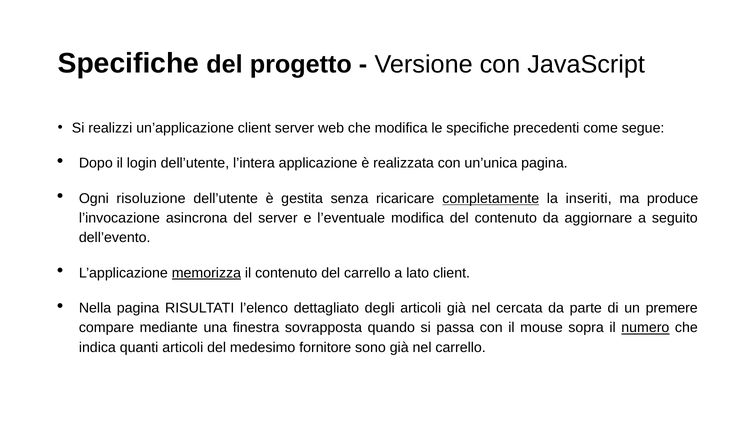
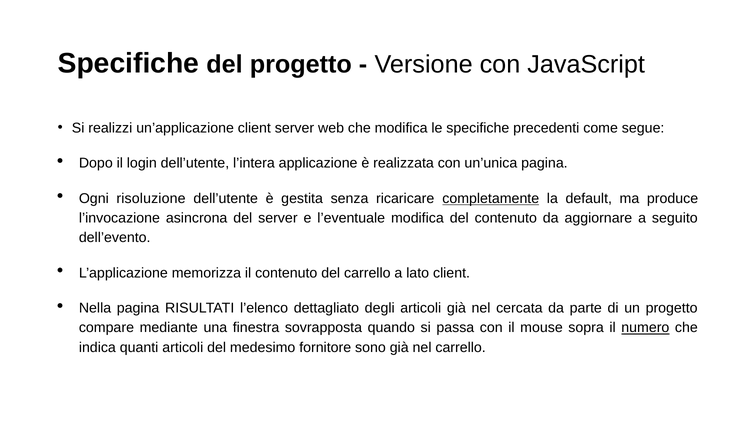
inseriti: inseriti -> default (589, 199)
memorizza underline: present -> none (206, 273)
un premere: premere -> progetto (672, 308)
